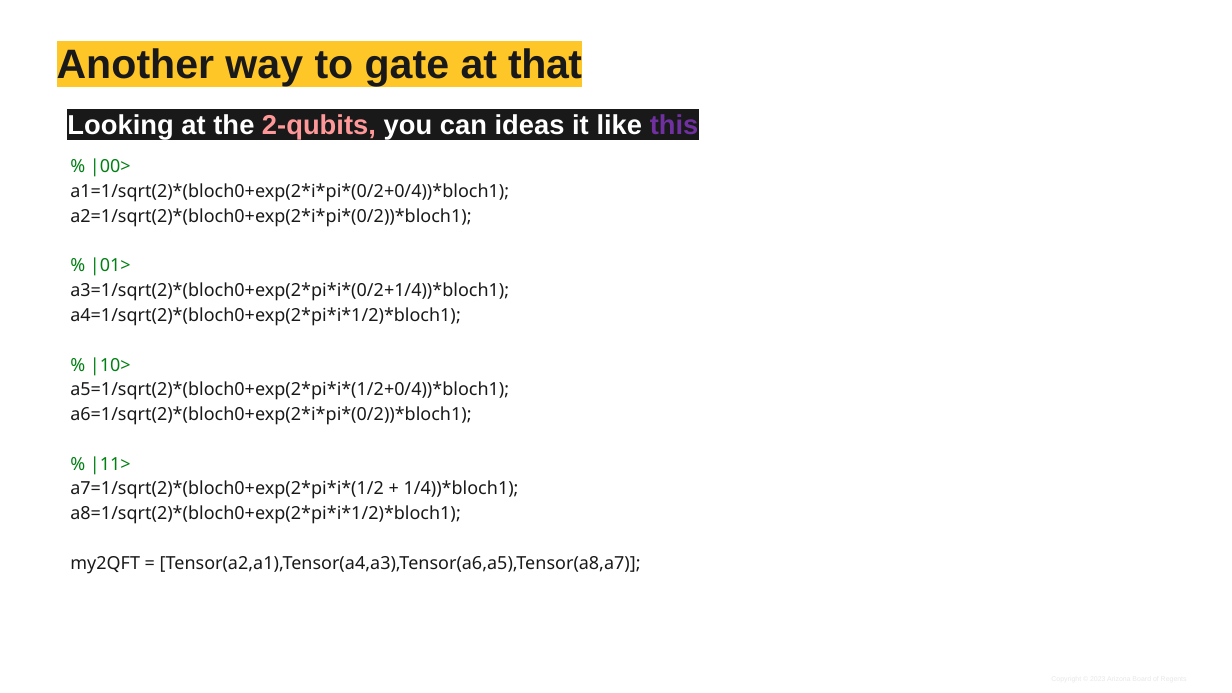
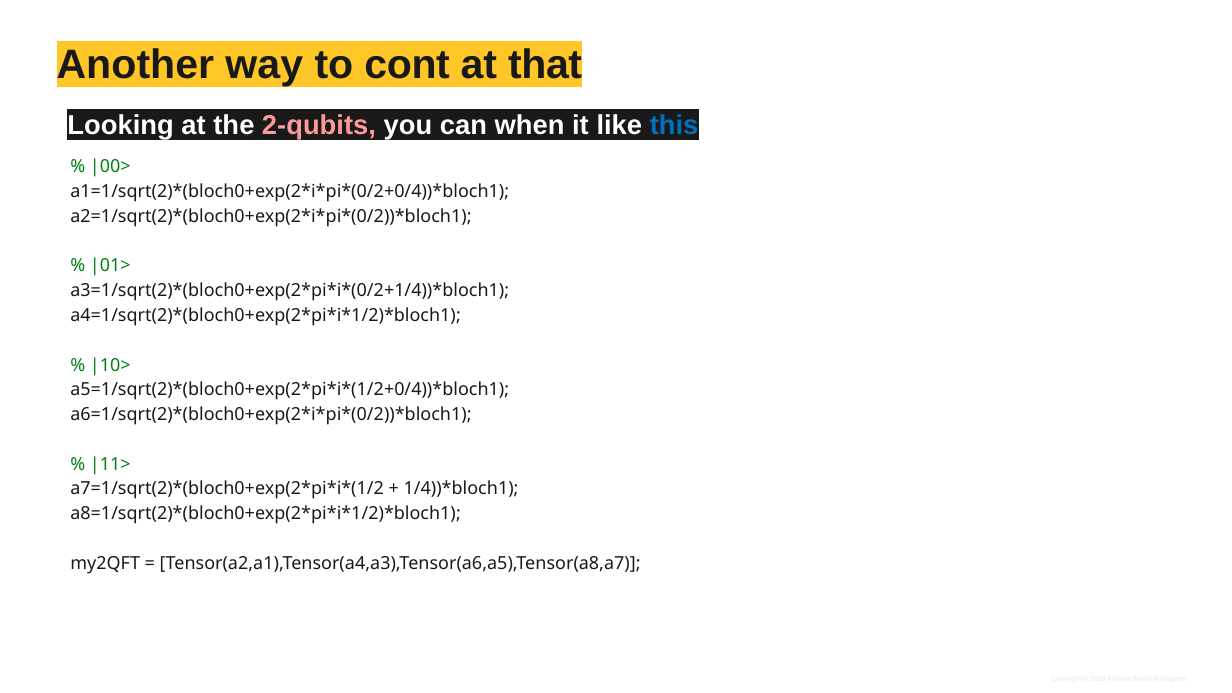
gate: gate -> cont (407, 65)
ideas: ideas -> when (530, 125)
this colour: purple -> blue (674, 125)
